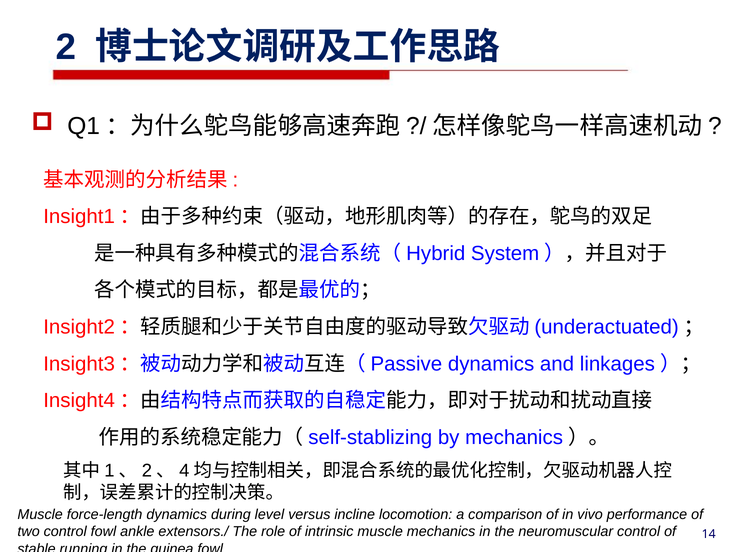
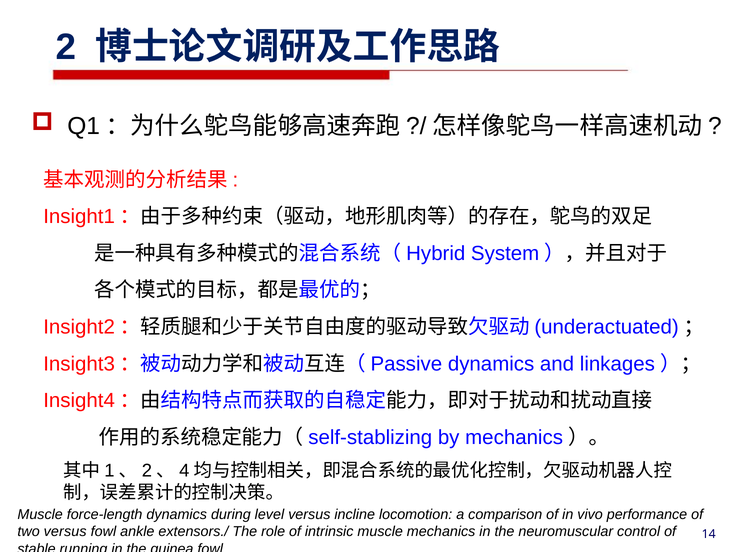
two control: control -> versus (65, 532)
